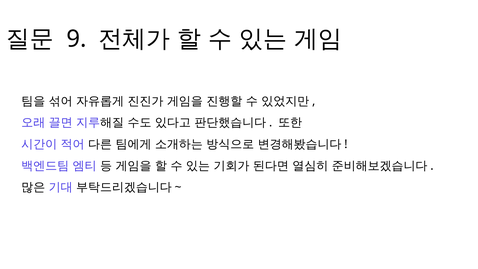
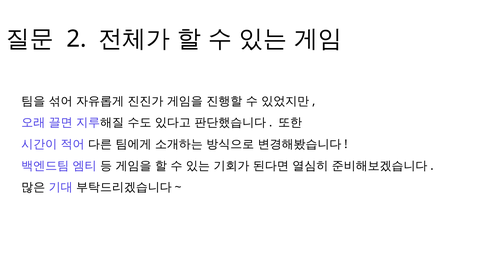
9: 9 -> 2 (76, 39)
